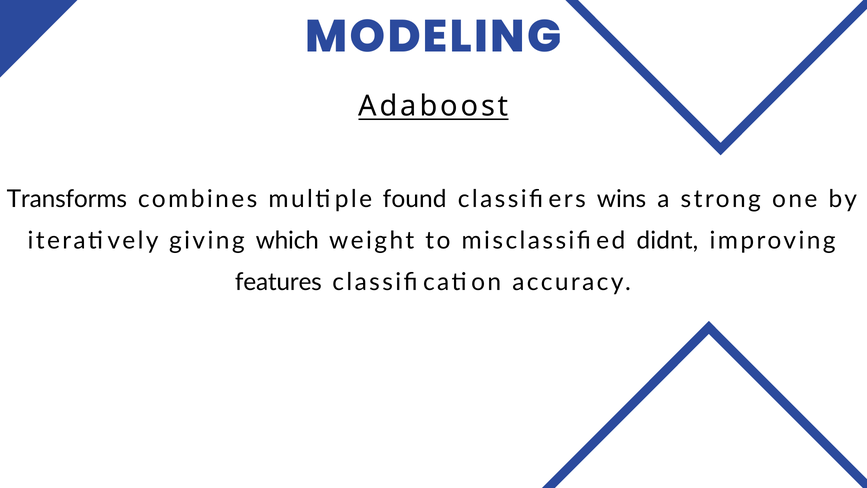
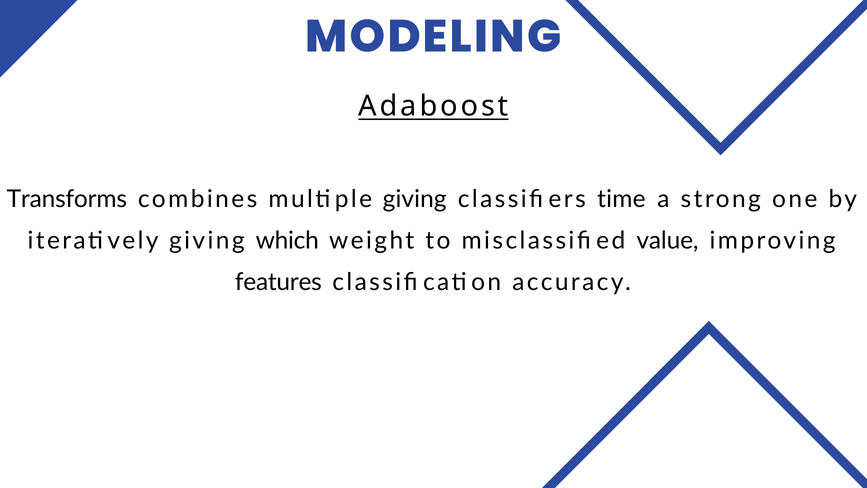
multiple found: found -> giving (415, 199)
wins: wins -> time (621, 199)
didnt: didnt -> value (667, 240)
